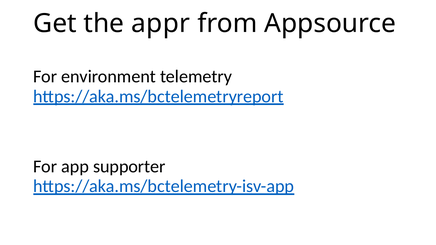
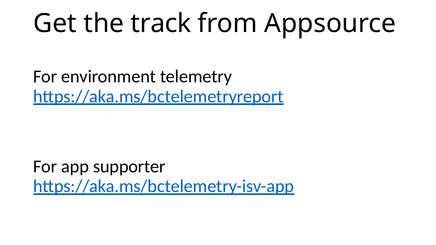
appr: appr -> track (161, 24)
